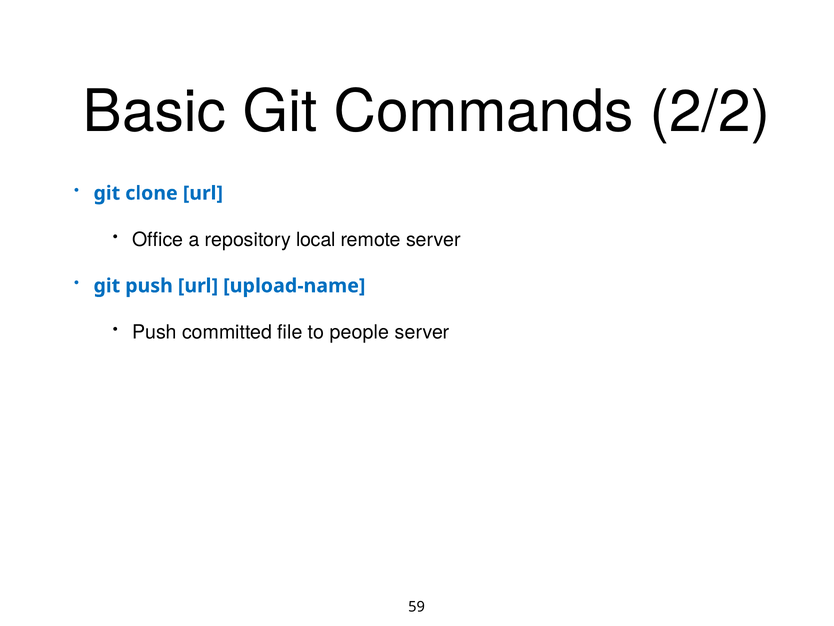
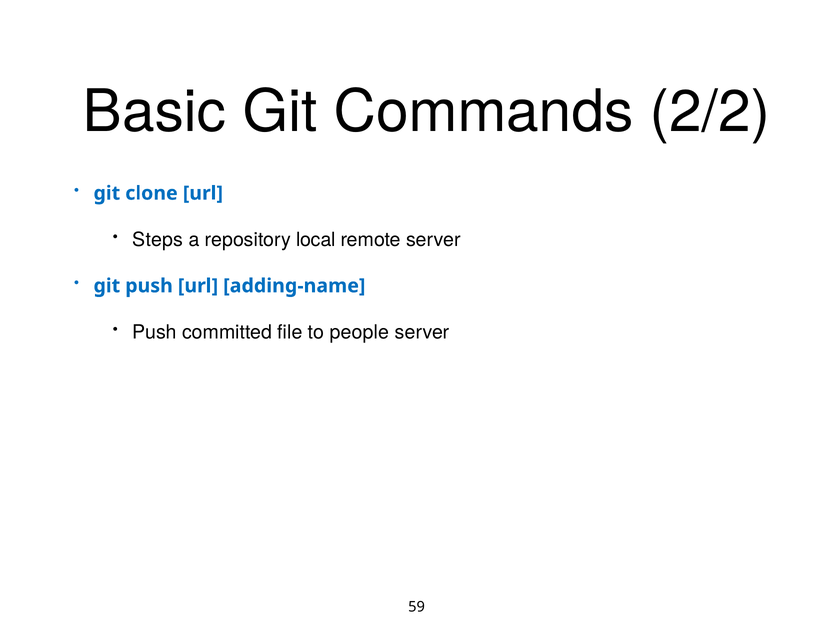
Office: Office -> Steps (158, 239)
upload-name: upload-name -> adding-name (294, 286)
